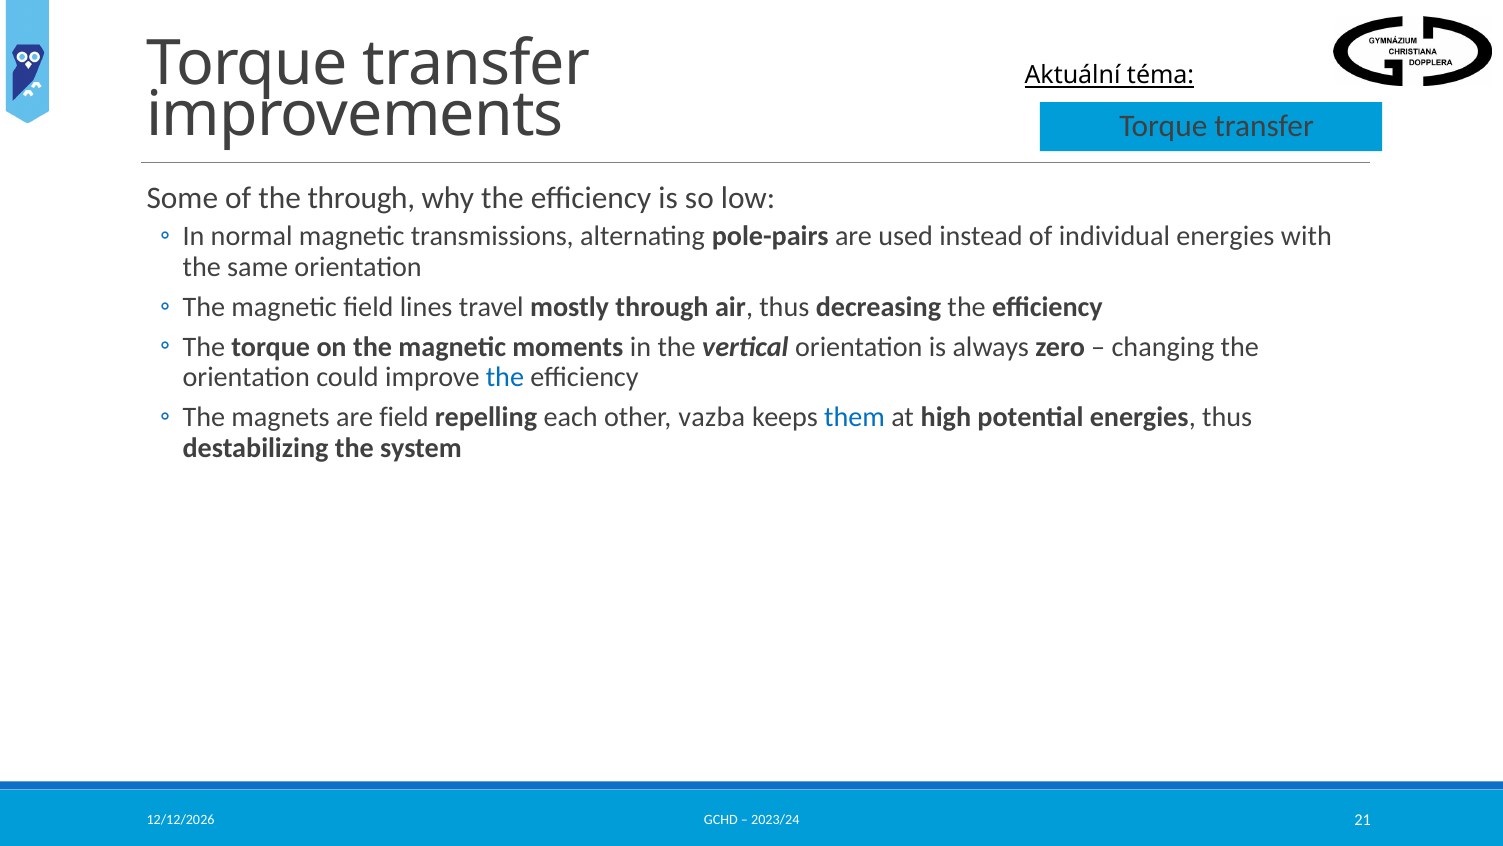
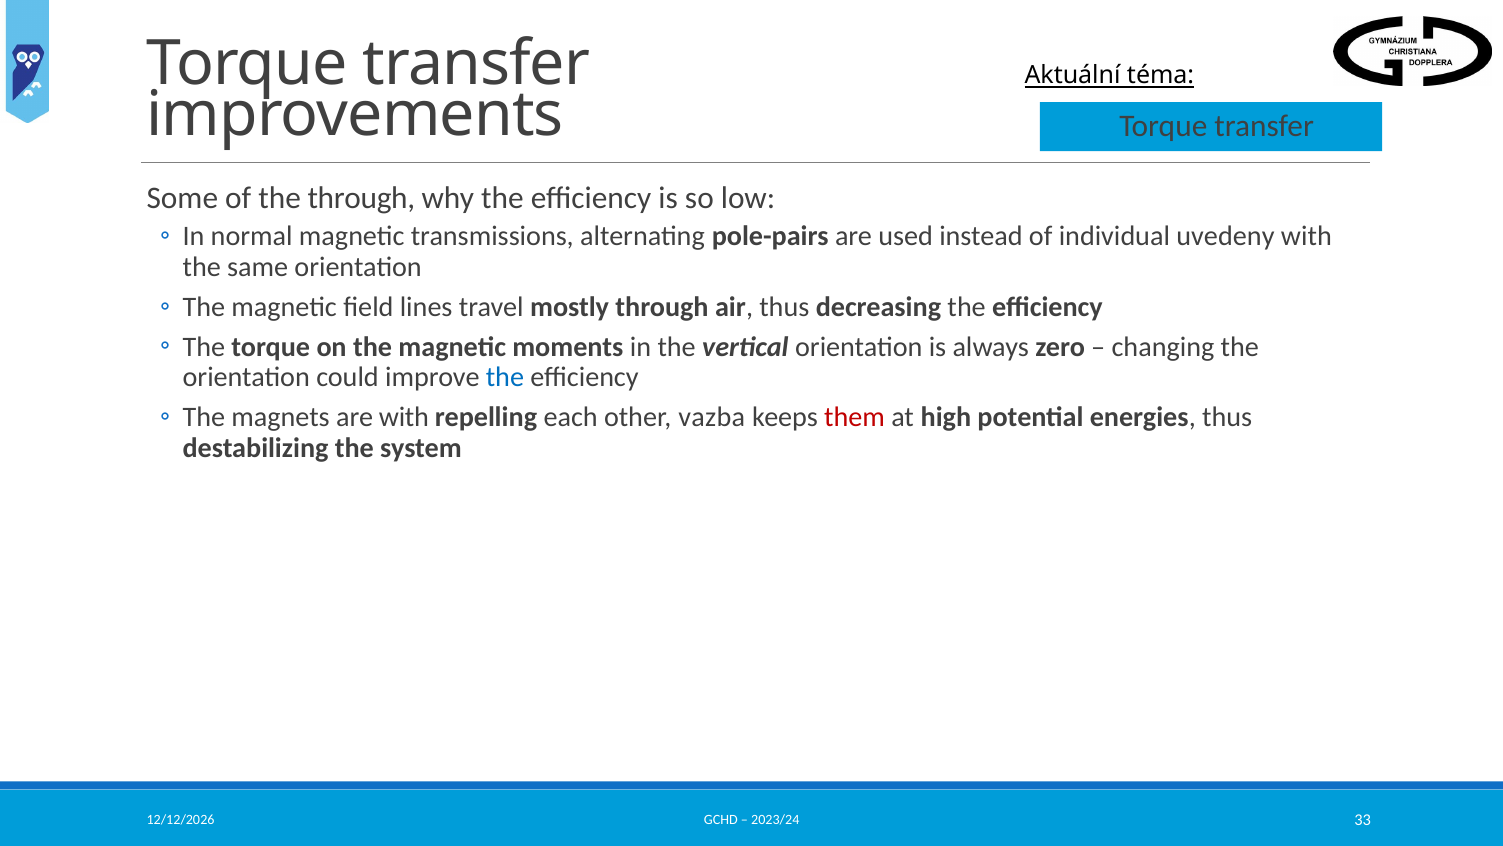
individual energies: energies -> uvedeny (1225, 237)
are field: field -> with (404, 417)
them colour: blue -> red (855, 417)
21: 21 -> 33 (1363, 820)
